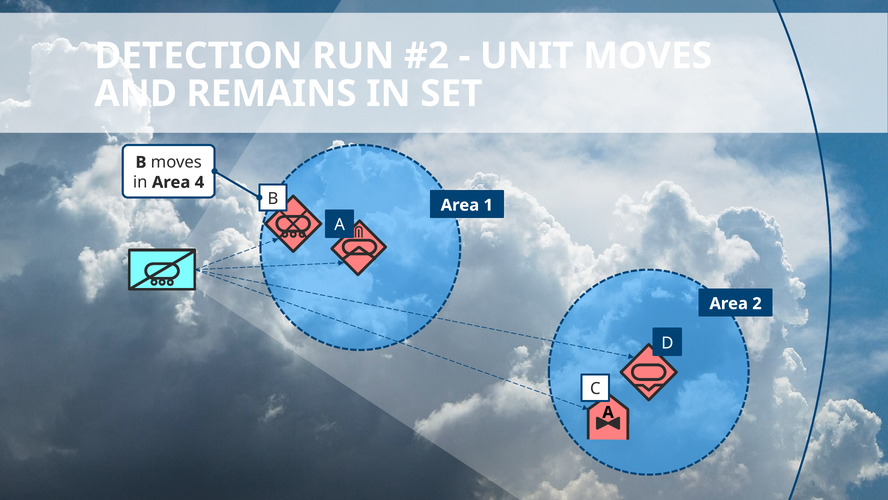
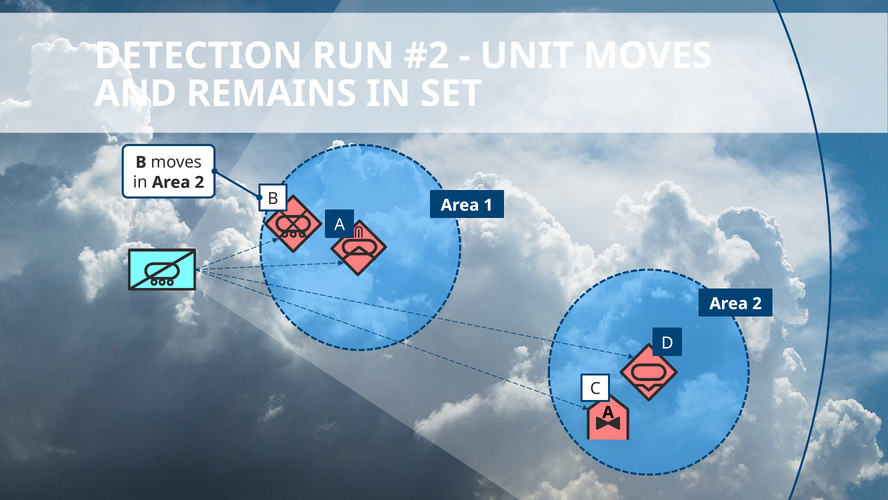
in Area 4: 4 -> 2 (199, 182)
